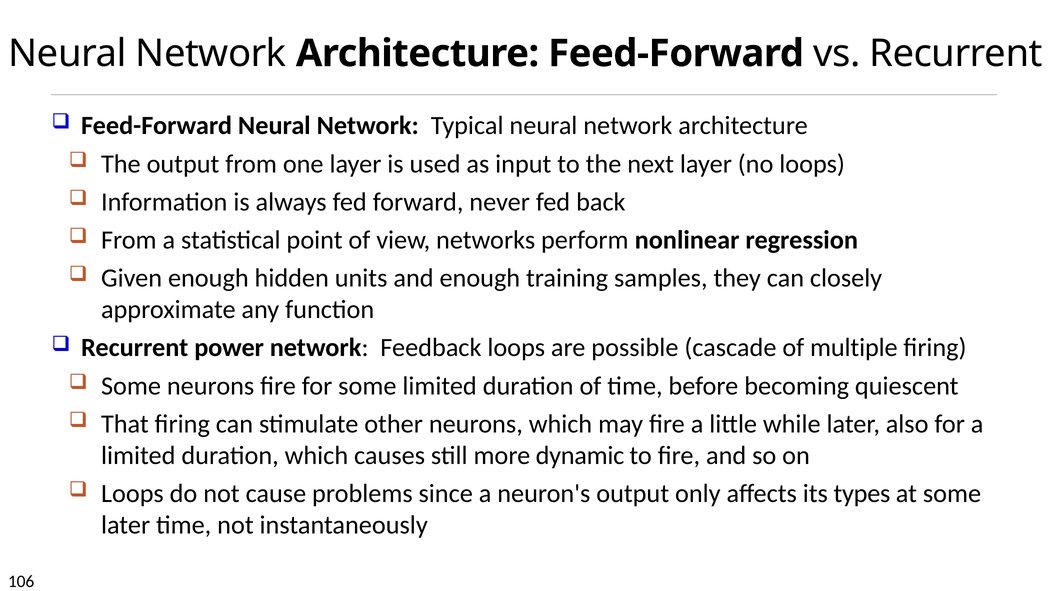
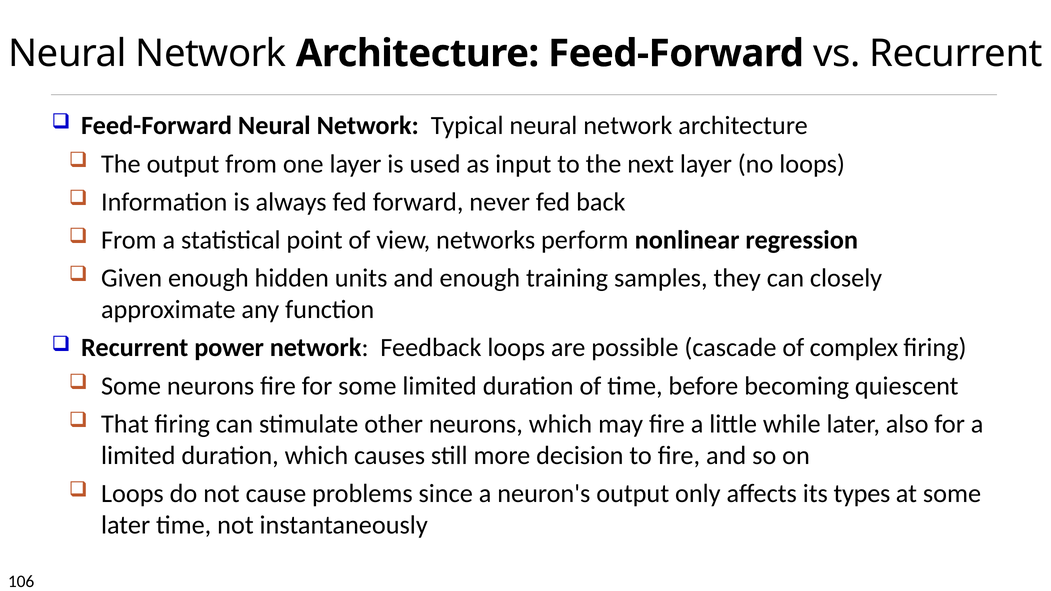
multiple: multiple -> complex (854, 348)
dynamic: dynamic -> decision (580, 456)
